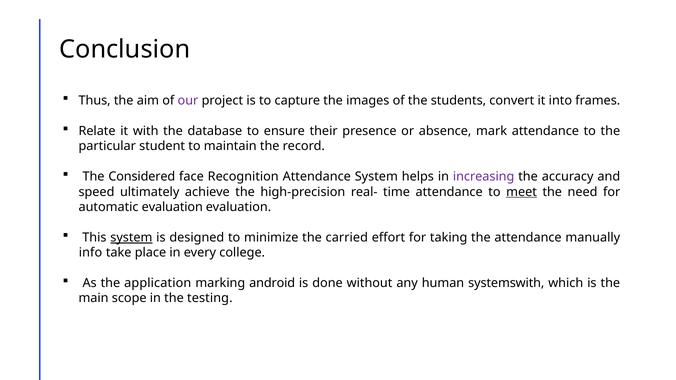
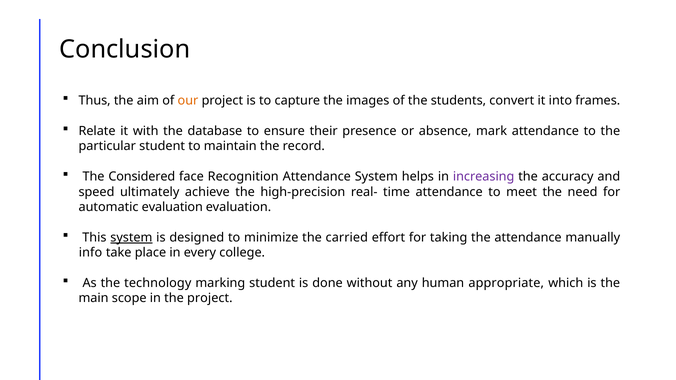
our colour: purple -> orange (188, 101)
meet underline: present -> none (522, 192)
application: application -> technology (158, 283)
marking android: android -> student (272, 283)
systemswith: systemswith -> appropriate (506, 283)
the testing: testing -> project (210, 298)
